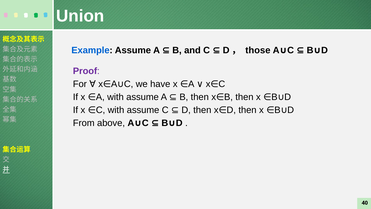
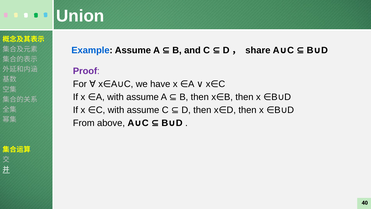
those: those -> share (258, 50)
